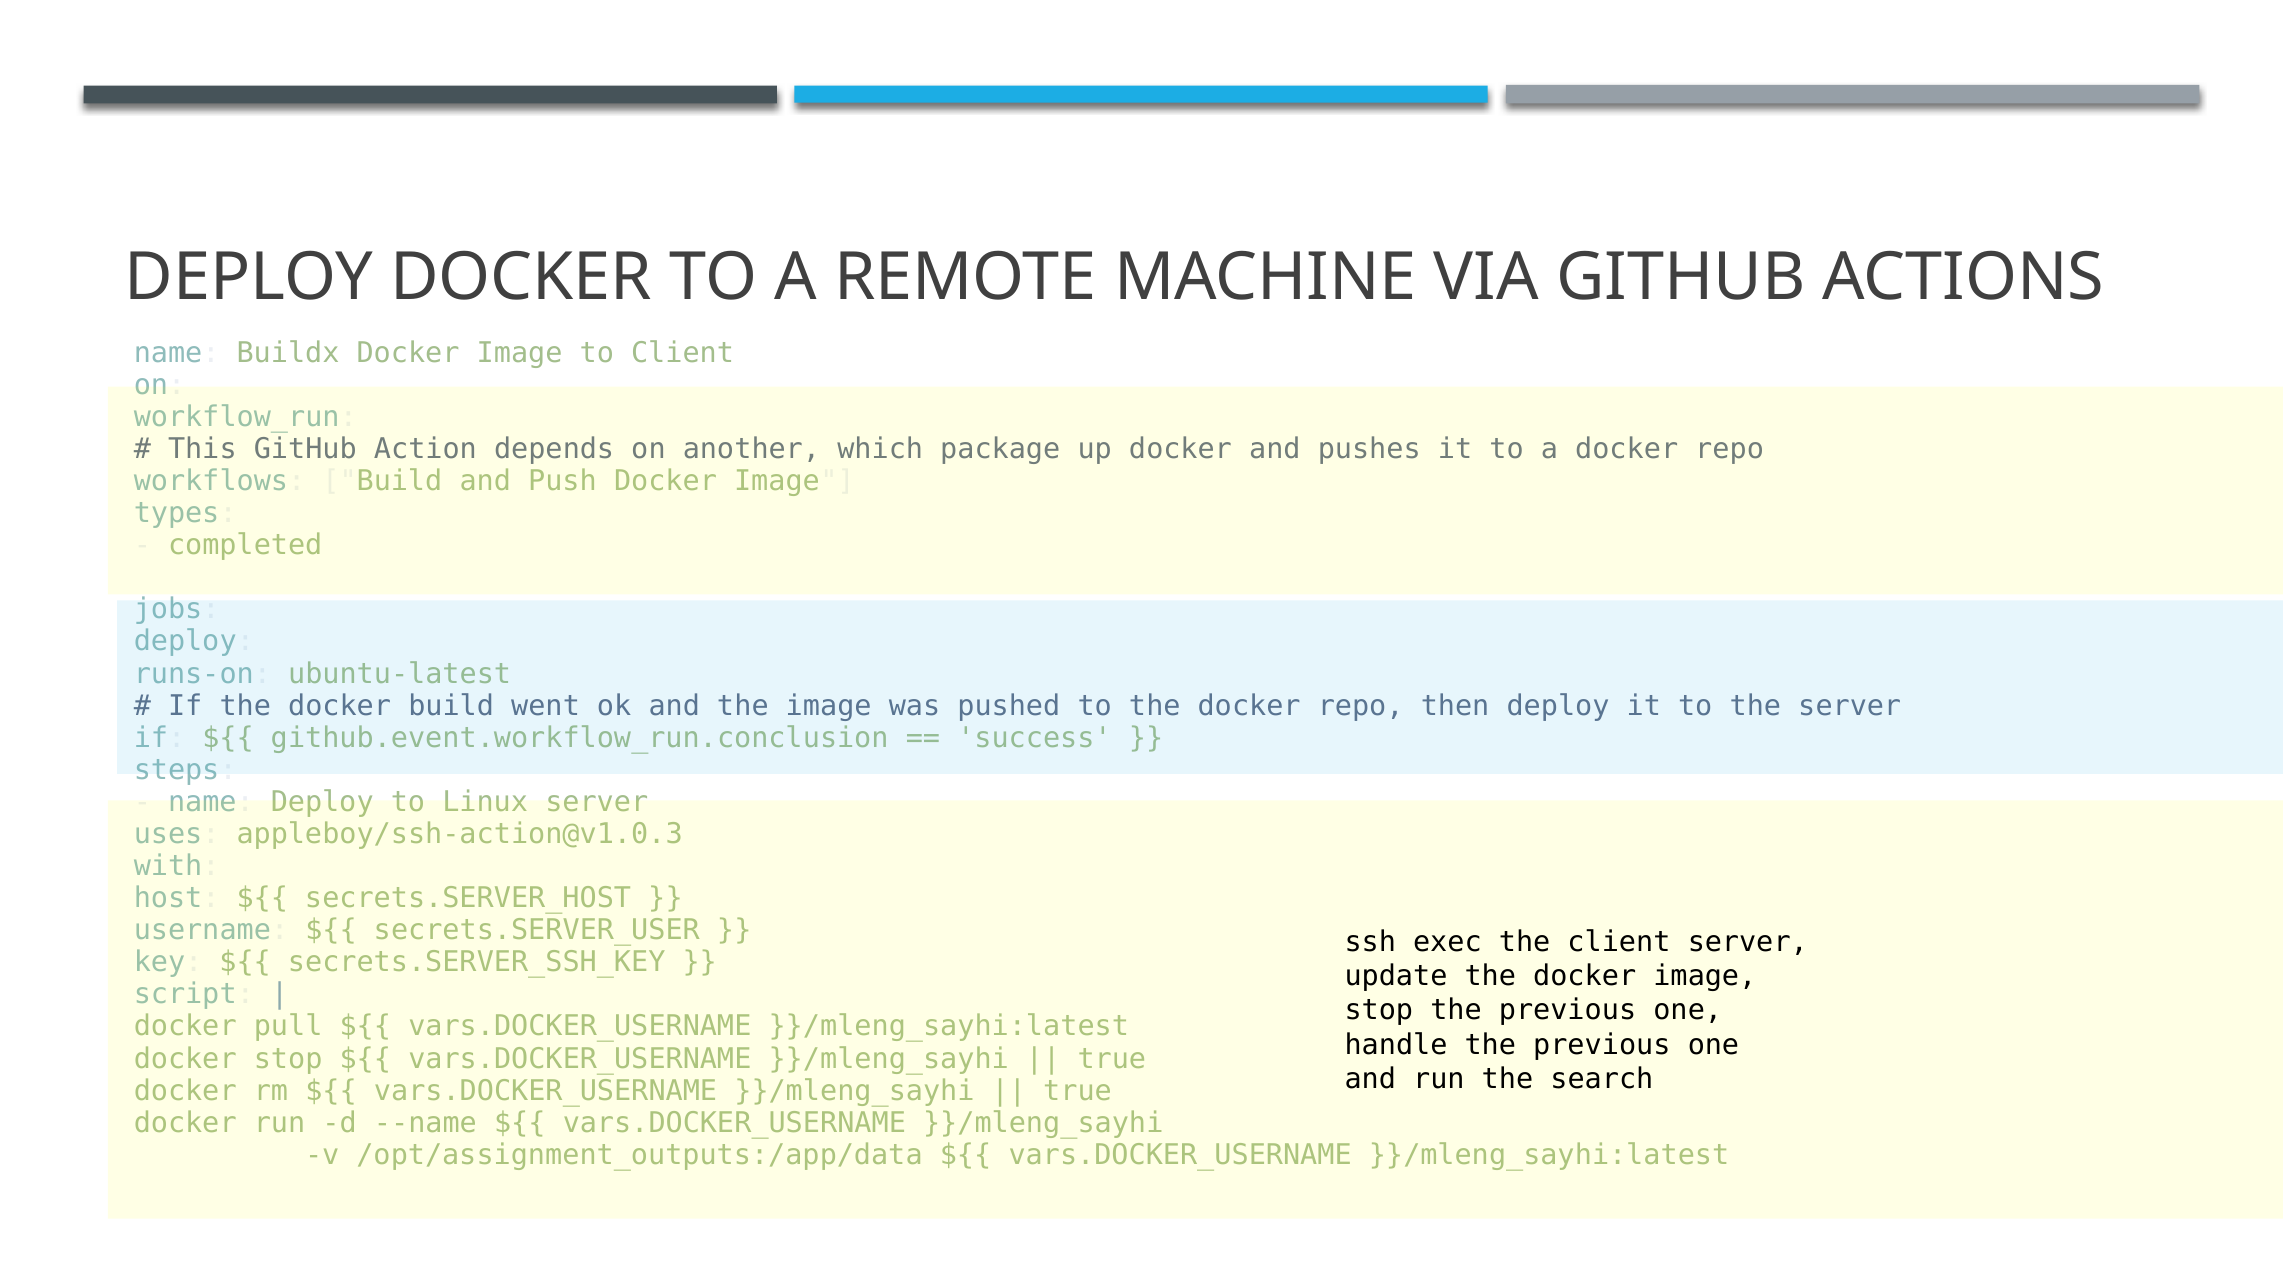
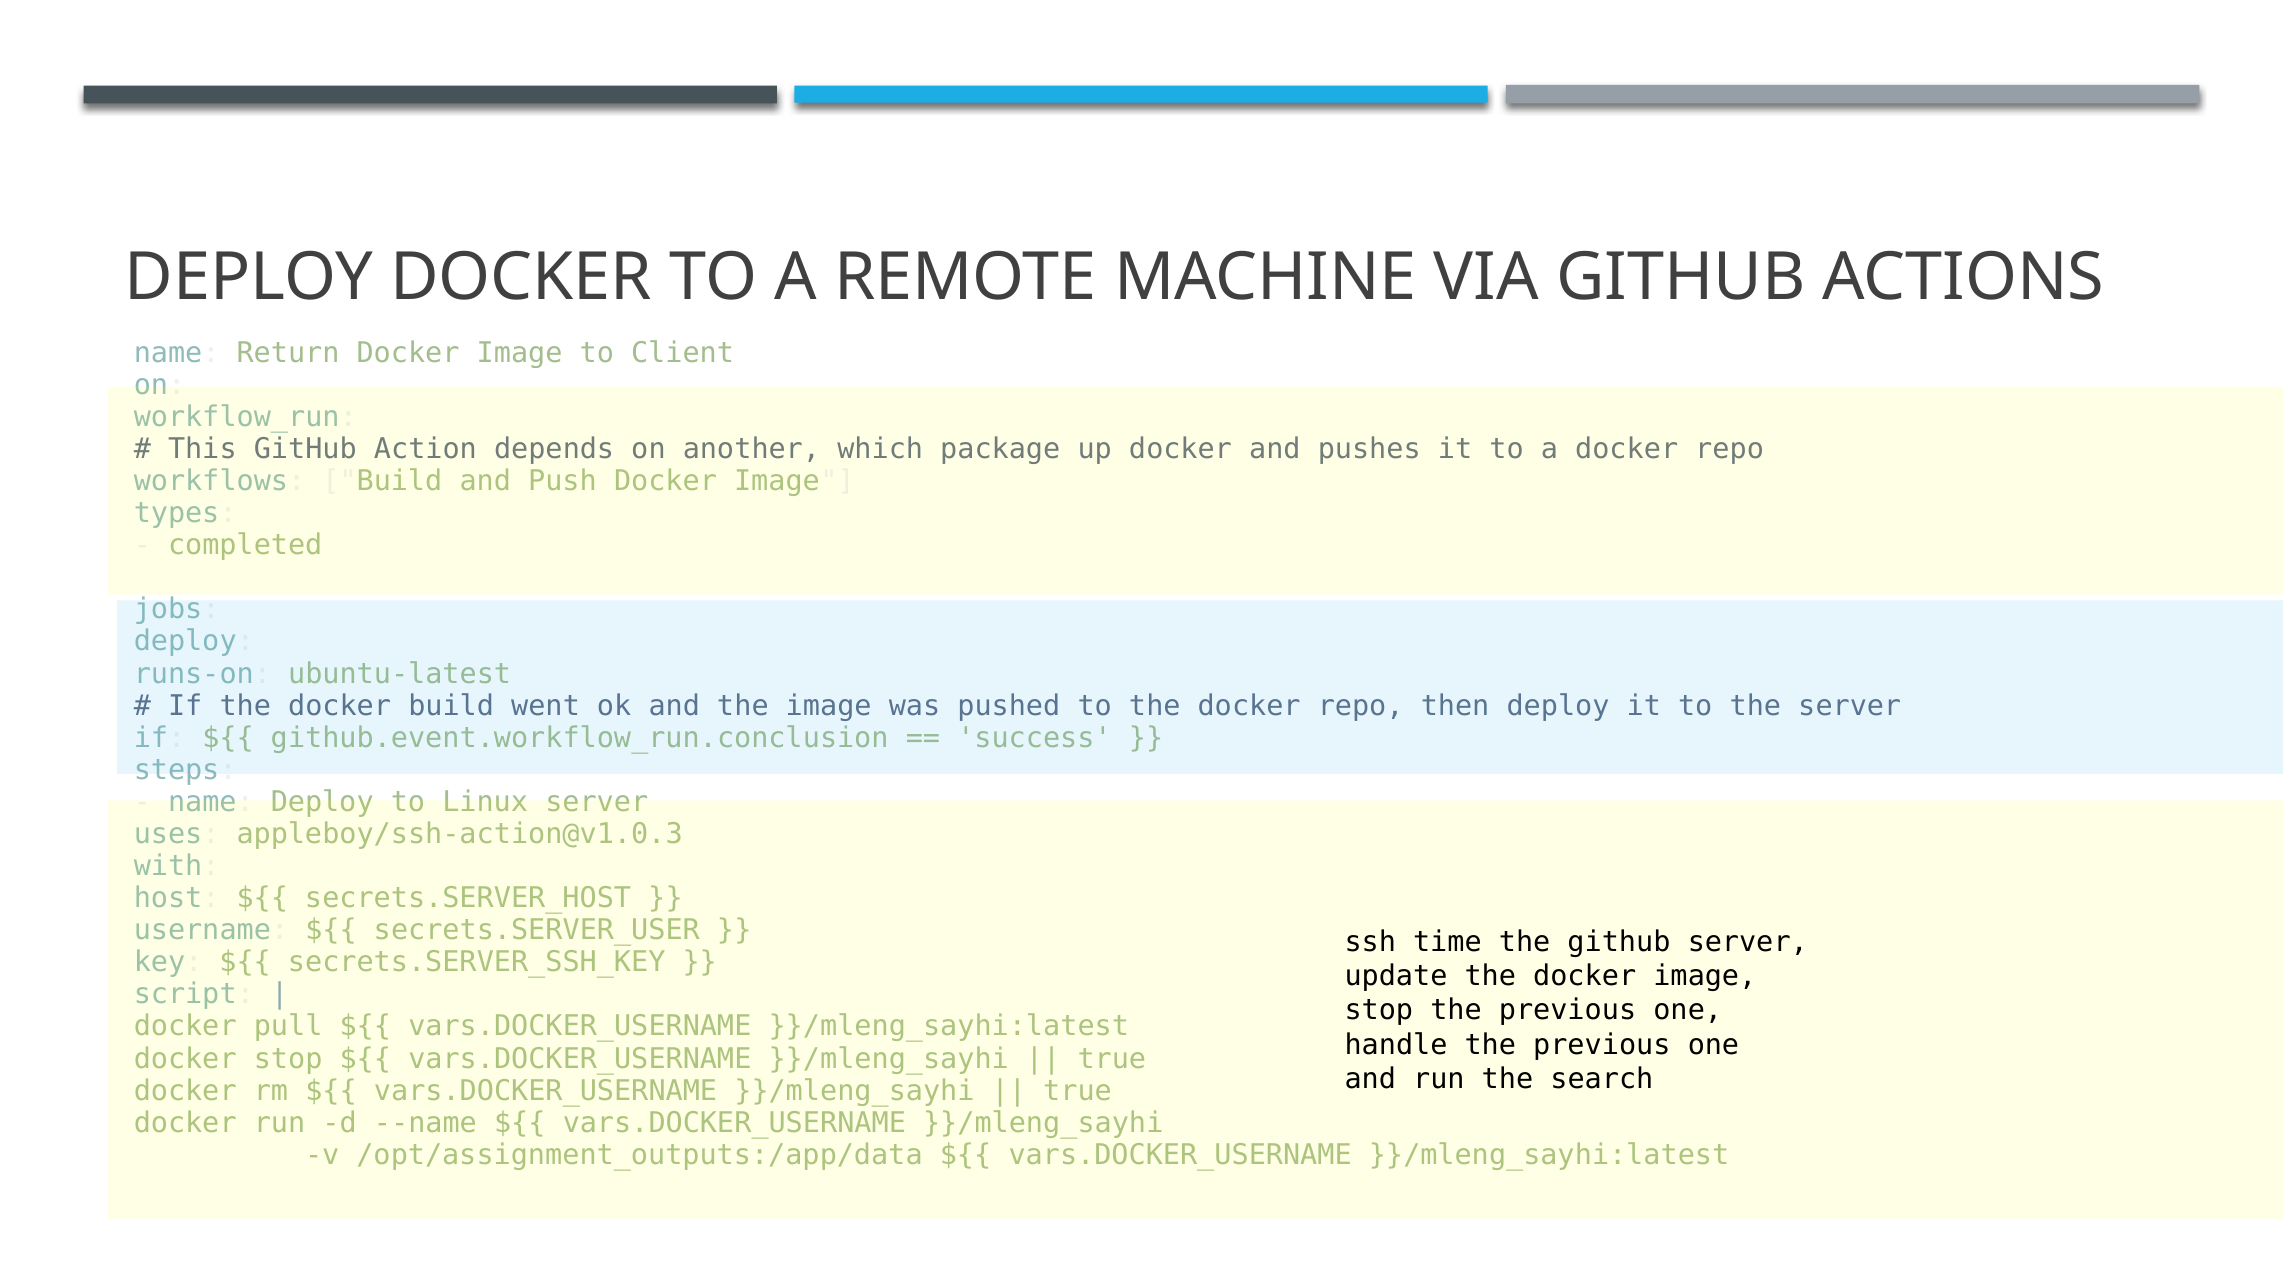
Buildx: Buildx -> Return (288, 353)
exec: exec -> time (1447, 942)
the client: client -> github (1619, 942)
